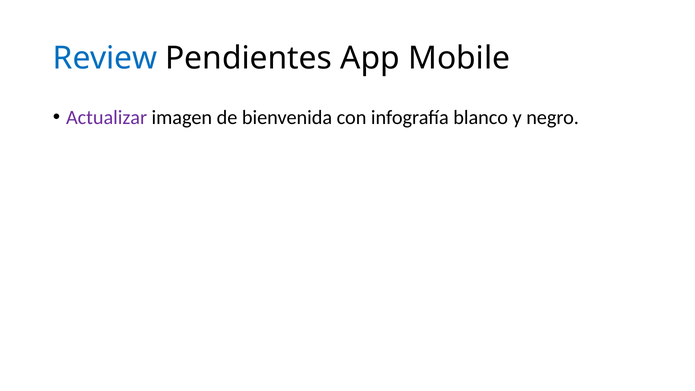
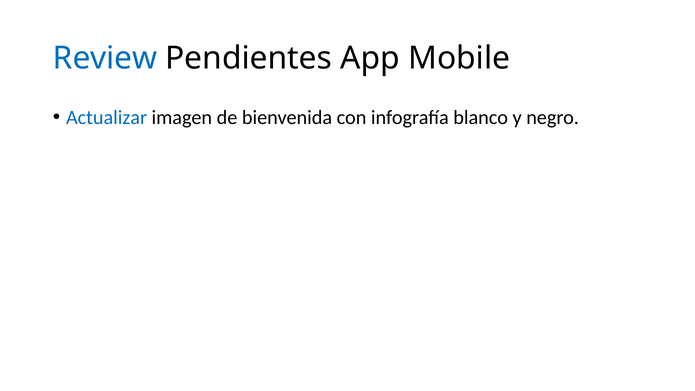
Actualizar colour: purple -> blue (107, 118)
